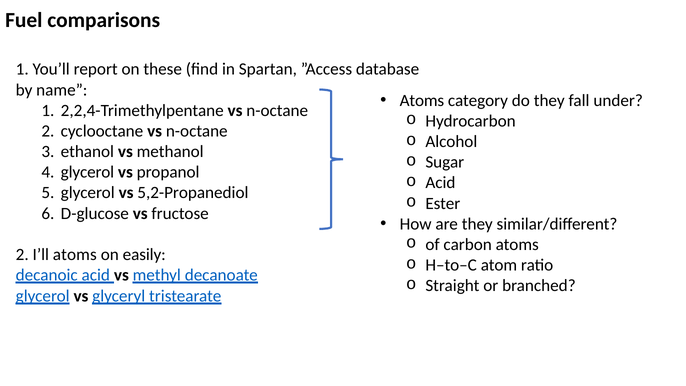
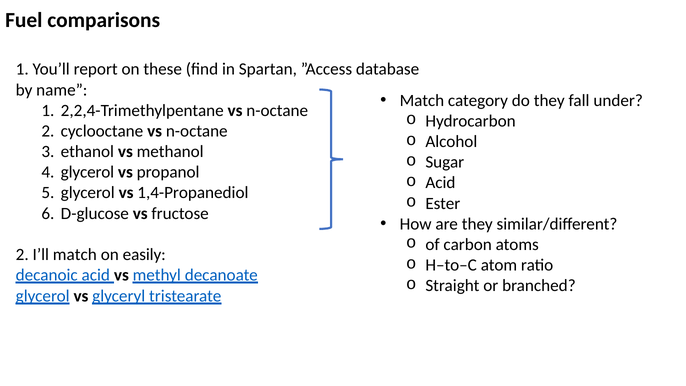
Atoms: Atoms -> Match (422, 100)
5,2-Propanediol: 5,2-Propanediol -> 1,4-Propanediol (193, 193)
I’ll atoms: atoms -> match (75, 254)
